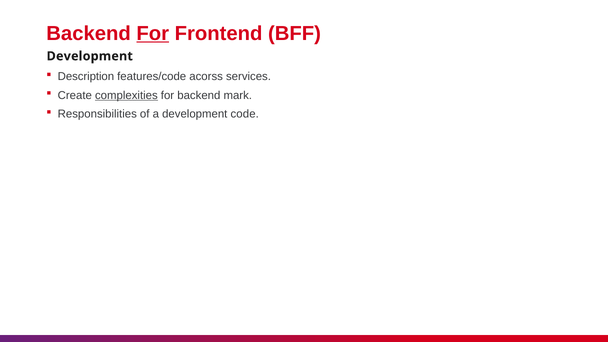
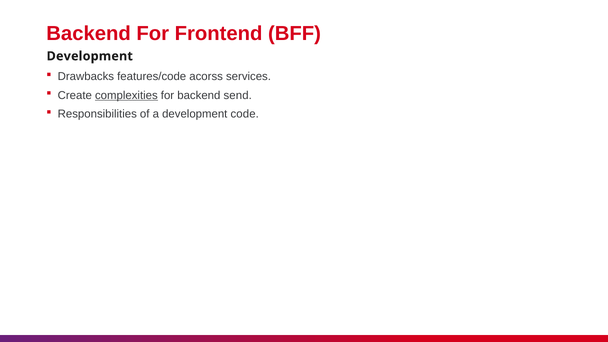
For underline: present -> none (153, 33)
Description: Description -> Drawbacks (86, 77)
mark: mark -> send (238, 95)
